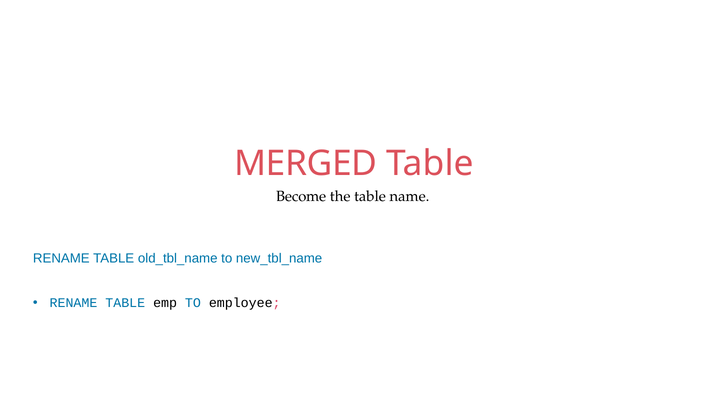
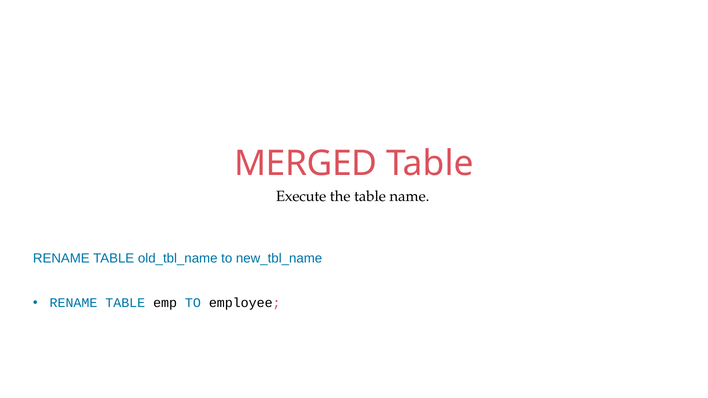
Become: Become -> Execute (301, 196)
